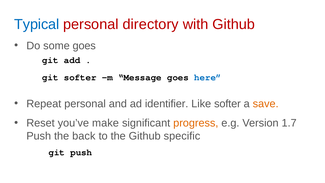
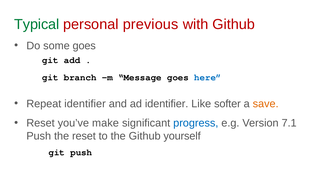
Typical colour: blue -> green (37, 24)
directory: directory -> previous (151, 24)
git softer: softer -> branch (80, 77)
Repeat personal: personal -> identifier (85, 104)
progress colour: orange -> blue (196, 123)
1.7: 1.7 -> 7.1 (289, 123)
the back: back -> reset (84, 136)
specific: specific -> yourself (182, 136)
